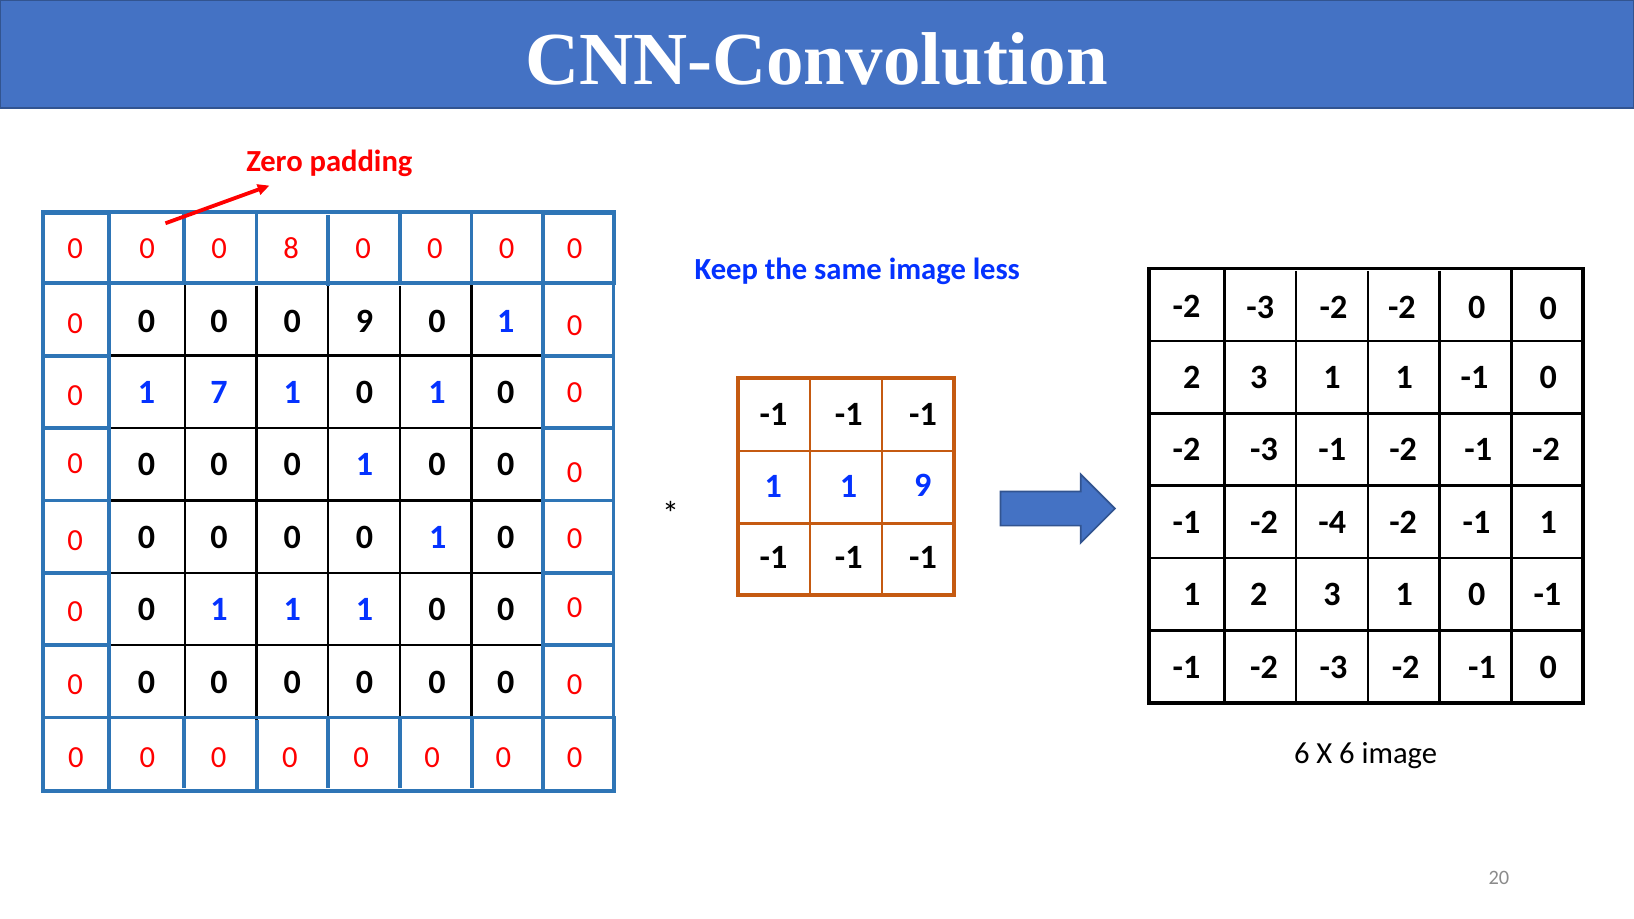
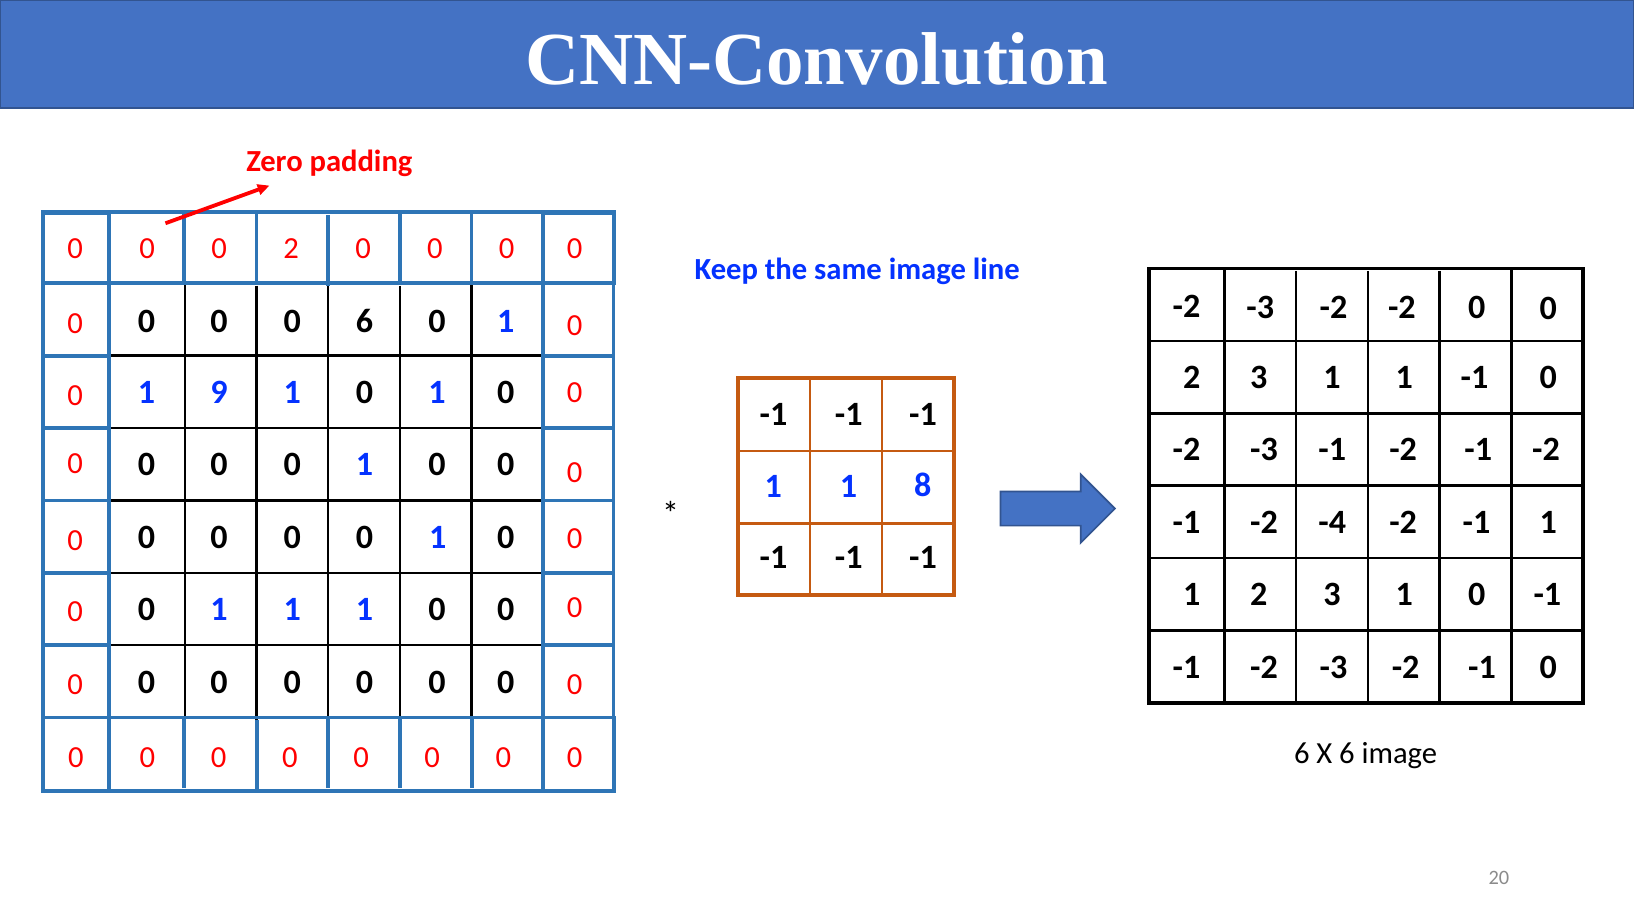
0 0 8: 8 -> 2 (291, 248)
less: less -> line (996, 270)
0 9: 9 -> 6 (364, 322)
7: 7 -> 9 (219, 393)
1 9: 9 -> 8 (923, 486)
